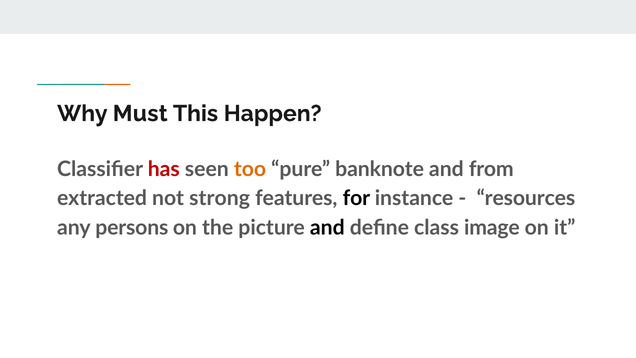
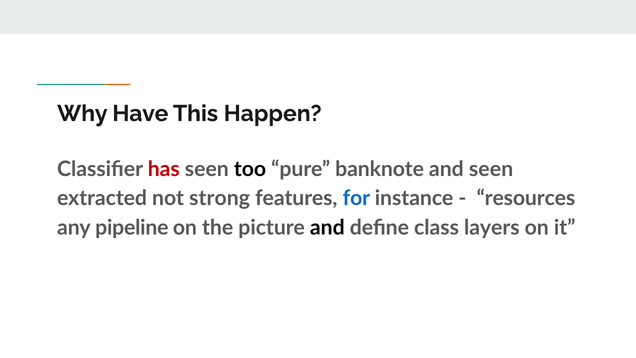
Must: Must -> Have (140, 113)
too colour: orange -> black (250, 169)
and from: from -> seen (491, 169)
for colour: black -> blue (356, 198)
persons: persons -> pipeline (132, 227)
image: image -> layers (492, 227)
